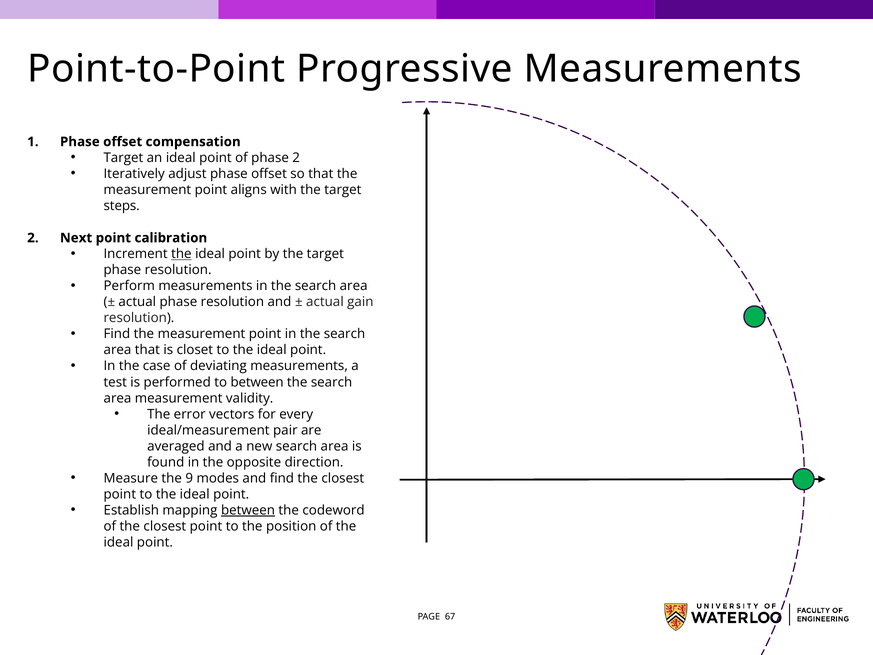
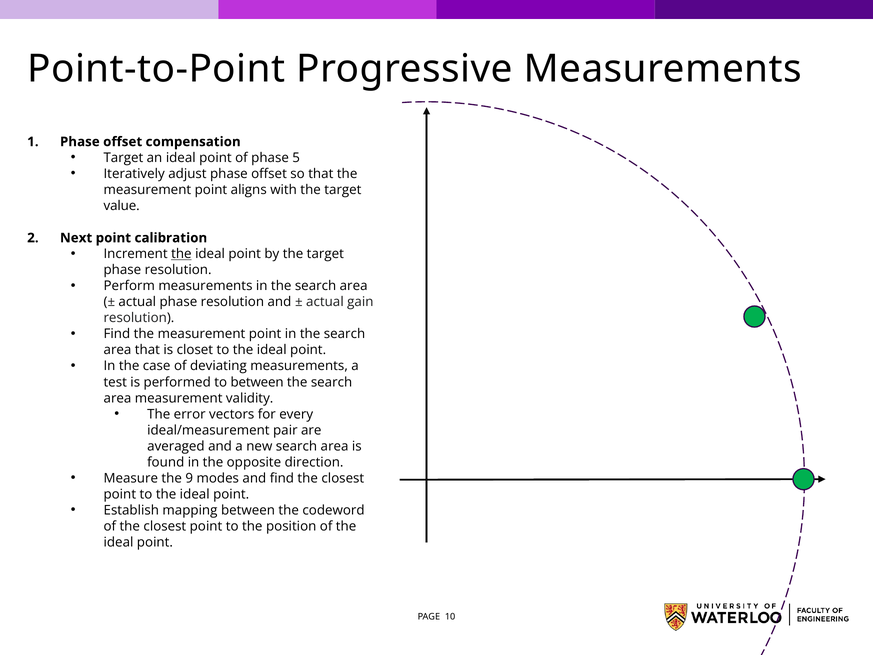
phase 2: 2 -> 5 (296, 158)
steps: steps -> value (122, 206)
between underline: present -> none (248, 510)
67: 67 -> 10 (450, 617)
